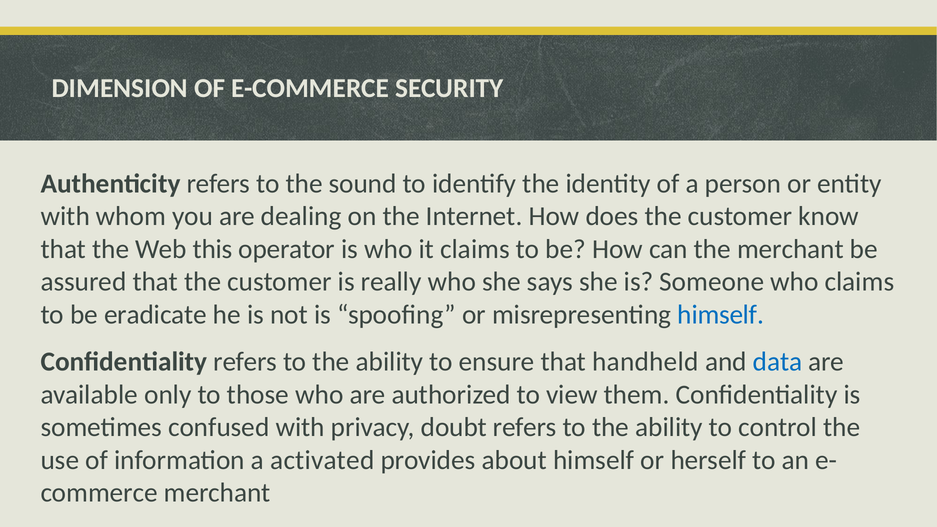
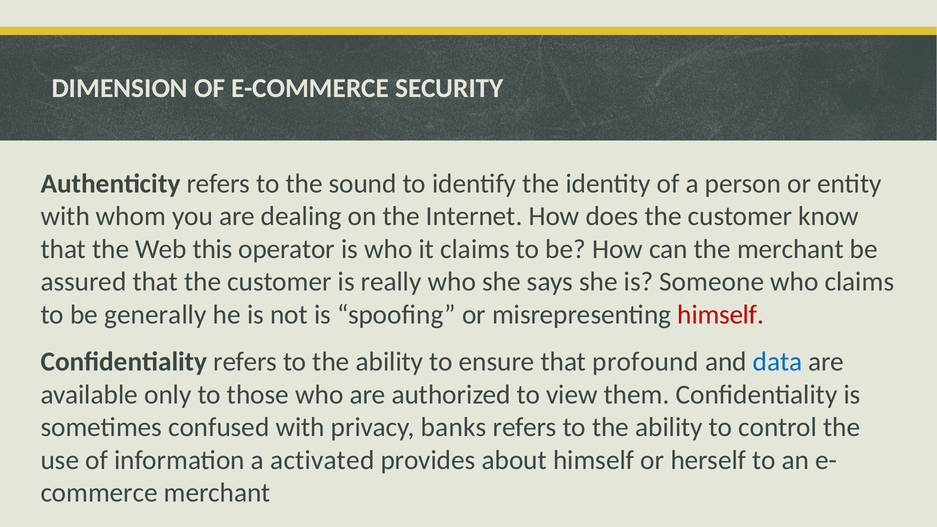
eradicate: eradicate -> generally (155, 315)
himself colour: blue -> red (721, 315)
handheld: handheld -> profound (645, 362)
doubt: doubt -> banks (454, 427)
